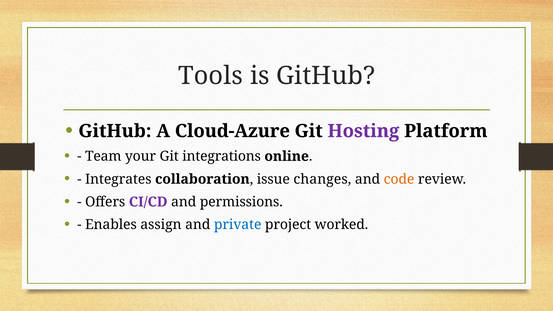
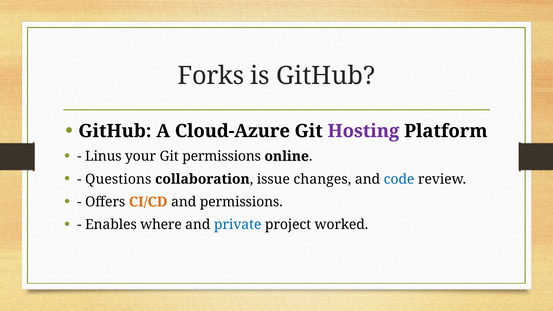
Tools: Tools -> Forks (211, 76)
Team: Team -> Linus (103, 156)
Git integrations: integrations -> permissions (222, 156)
Integrates: Integrates -> Questions (118, 179)
code colour: orange -> blue (399, 179)
CI/CD colour: purple -> orange (148, 202)
assign: assign -> where (161, 225)
